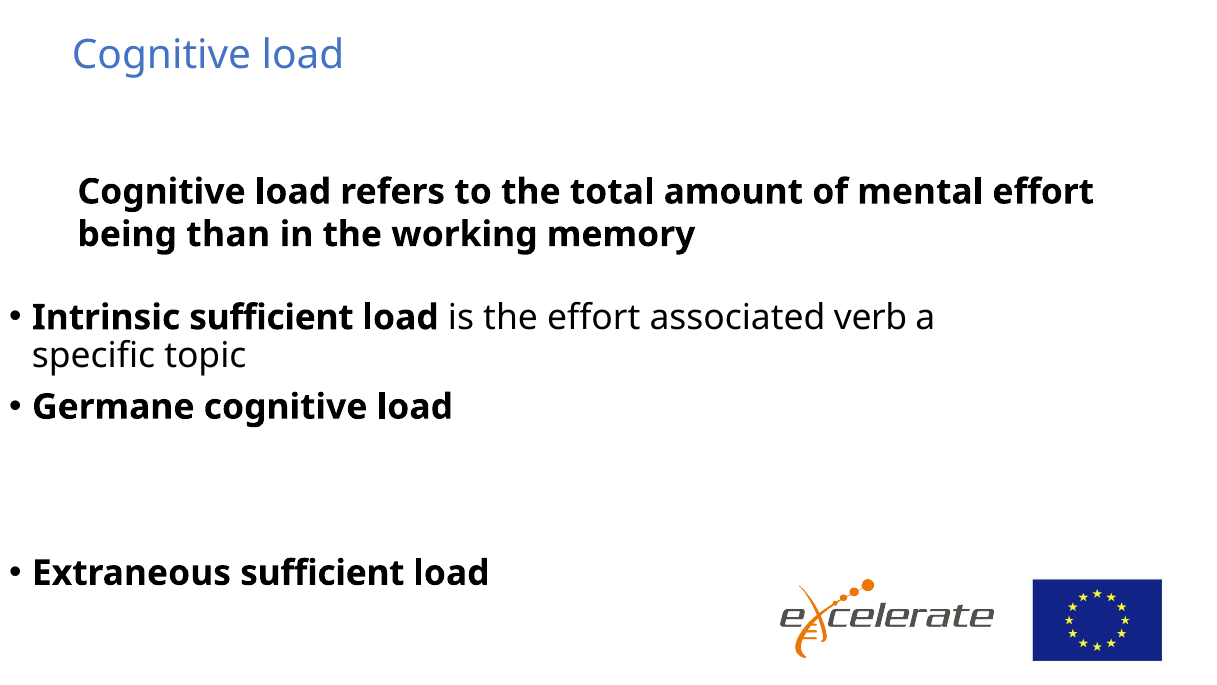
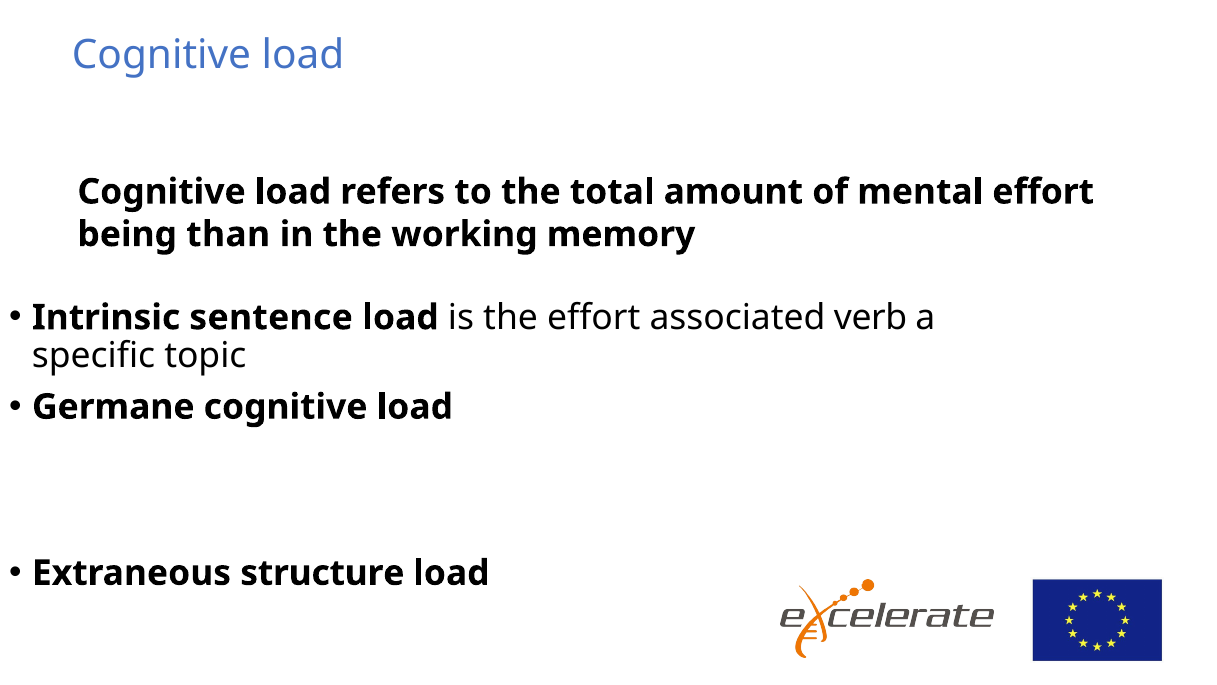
Intrinsic sufficient: sufficient -> sentence (271, 317)
Extraneous sufficient: sufficient -> structure (322, 573)
